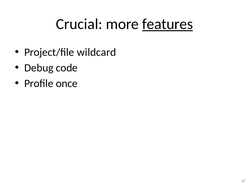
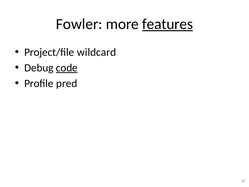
Crucial: Crucial -> Fowler (79, 24)
code underline: none -> present (67, 68)
once: once -> pred (67, 83)
